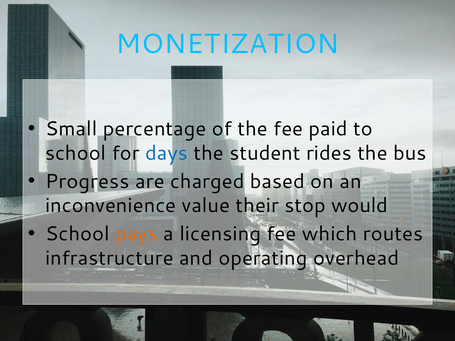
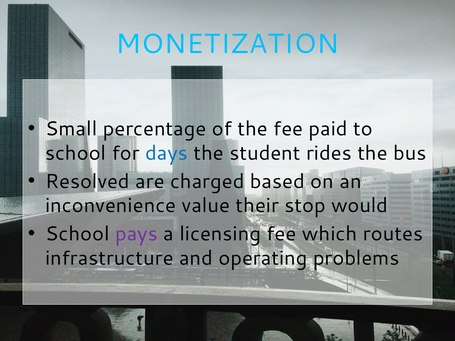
Progress: Progress -> Resolved (87, 181)
pays colour: orange -> purple (136, 234)
overhead: overhead -> problems (356, 258)
